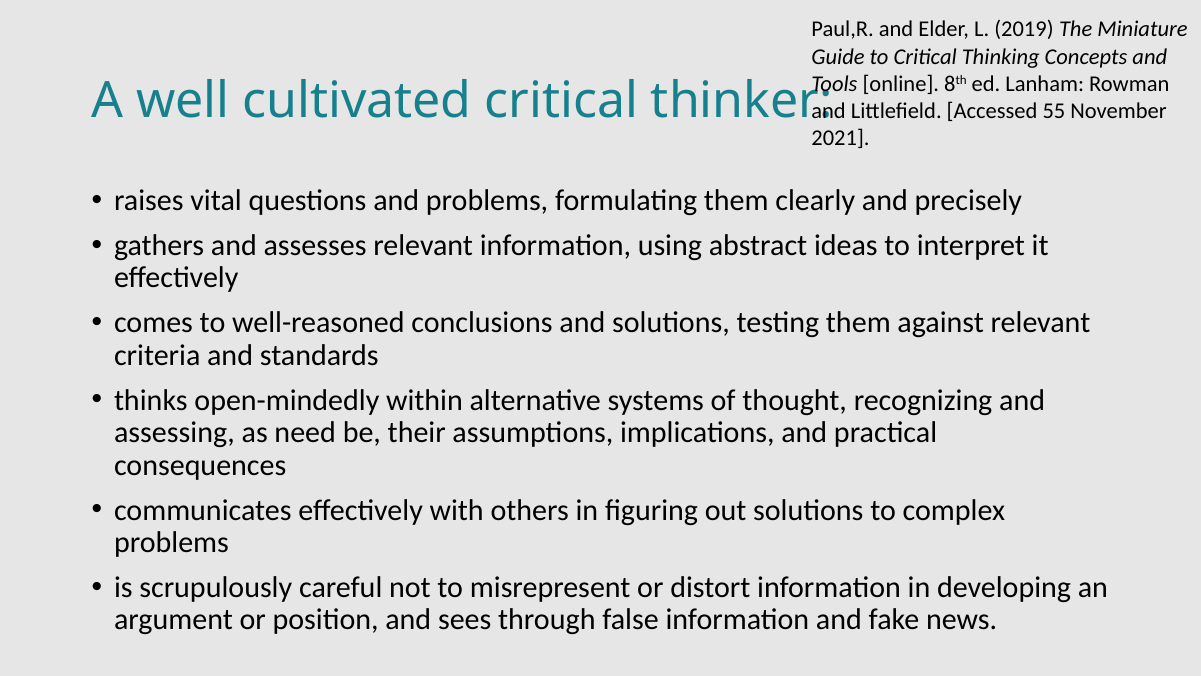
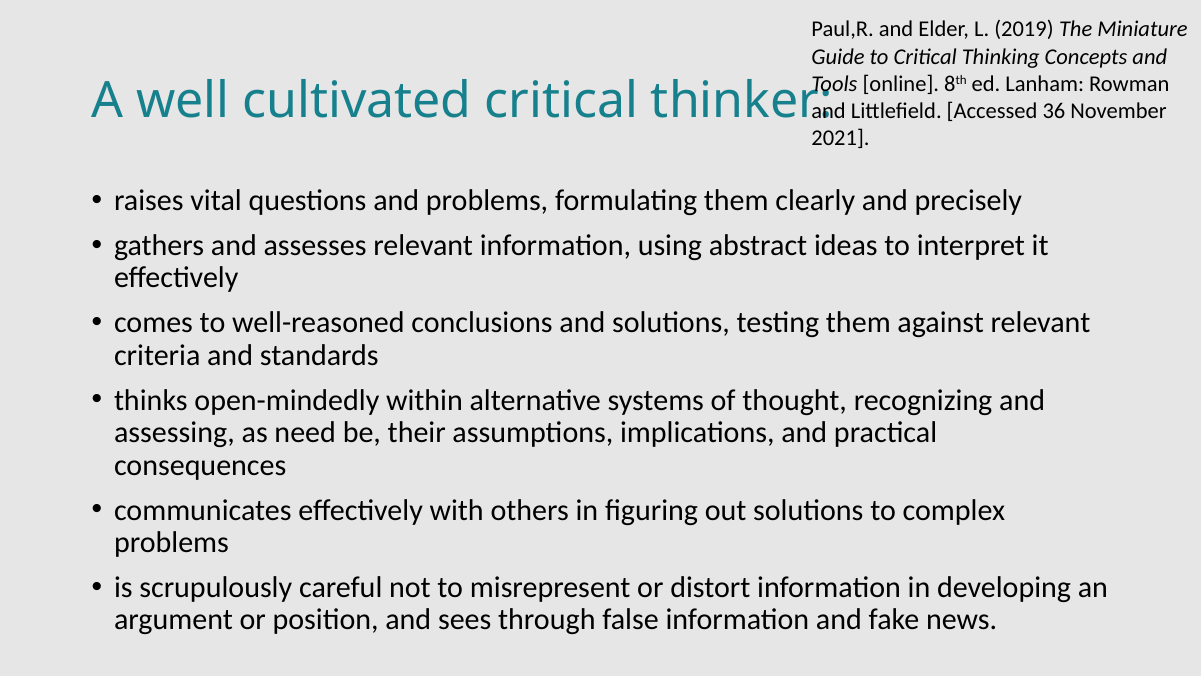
55: 55 -> 36 (1054, 111)
